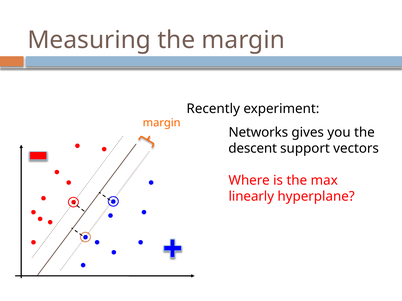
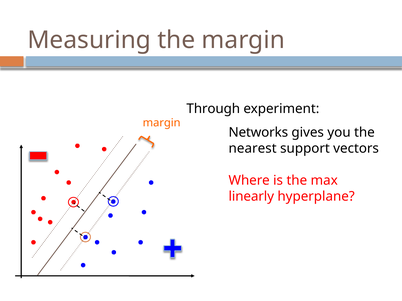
Recently: Recently -> Through (213, 109)
descent: descent -> nearest (253, 149)
